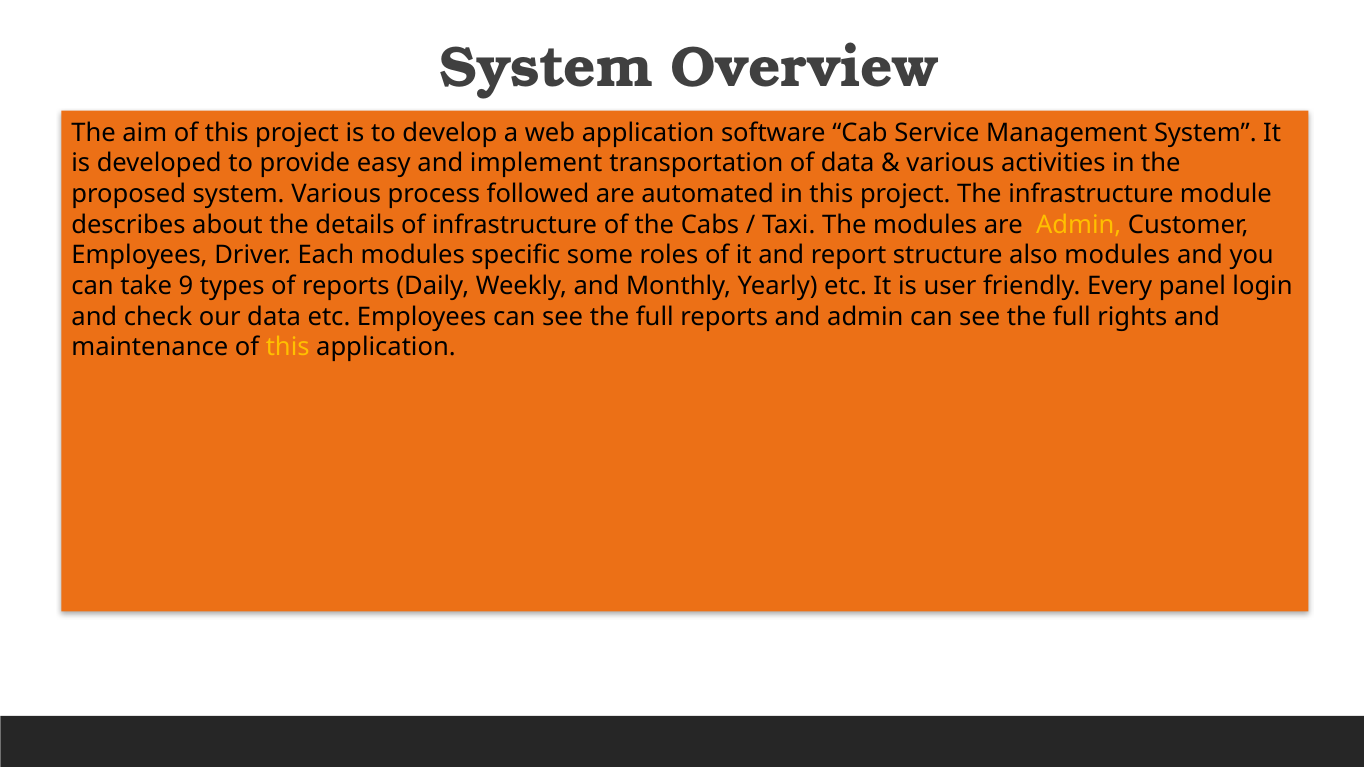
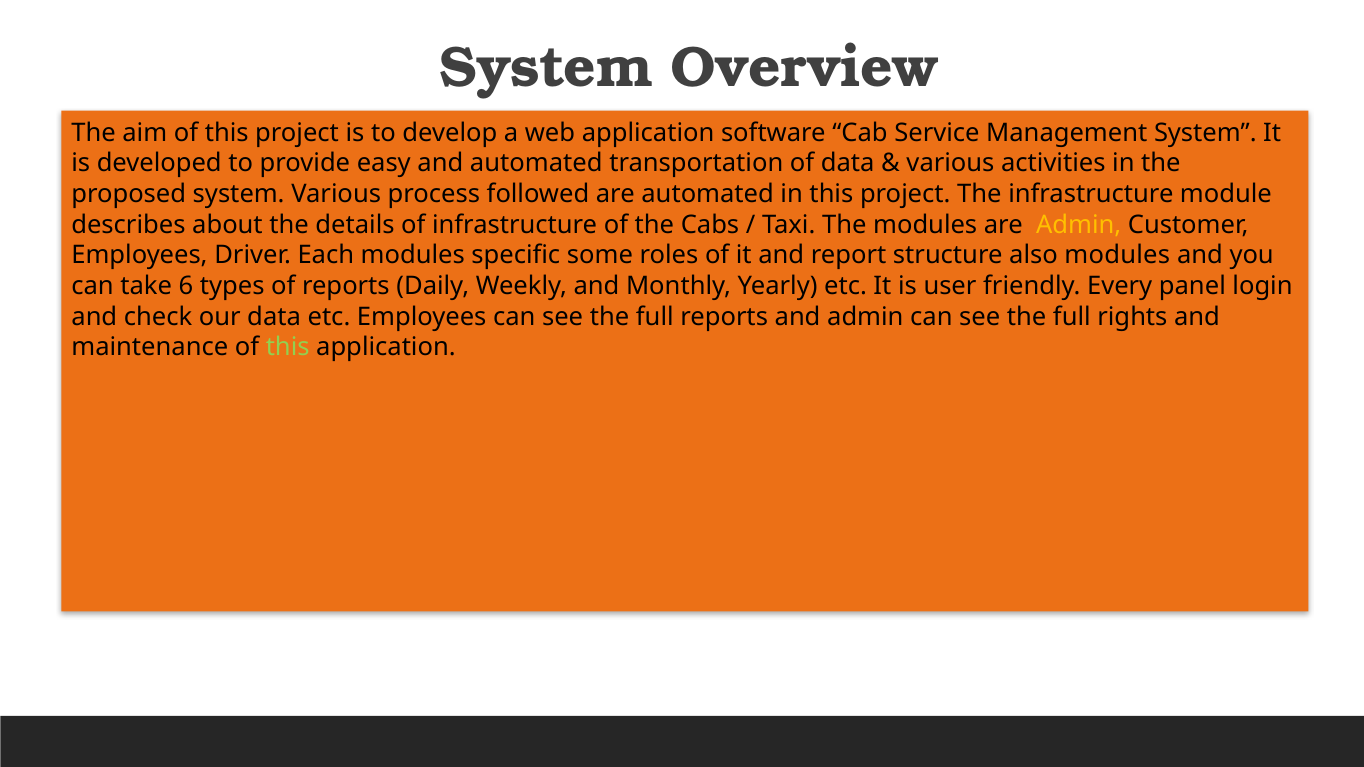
and implement: implement -> automated (536, 163)
9: 9 -> 6 (186, 286)
this colour: yellow -> light green (288, 348)
